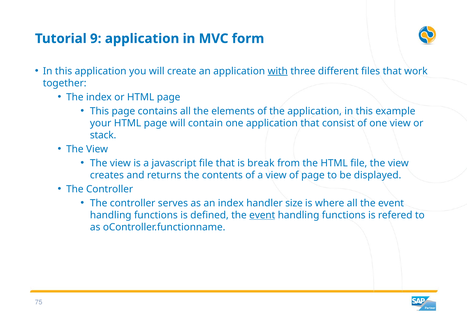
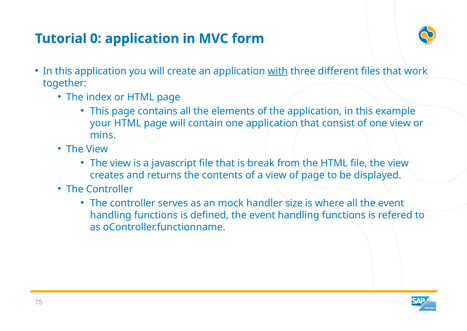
9: 9 -> 0 (96, 39)
stack: stack -> mins (103, 135)
an index: index -> mock (231, 203)
event underline: present -> none (262, 215)
